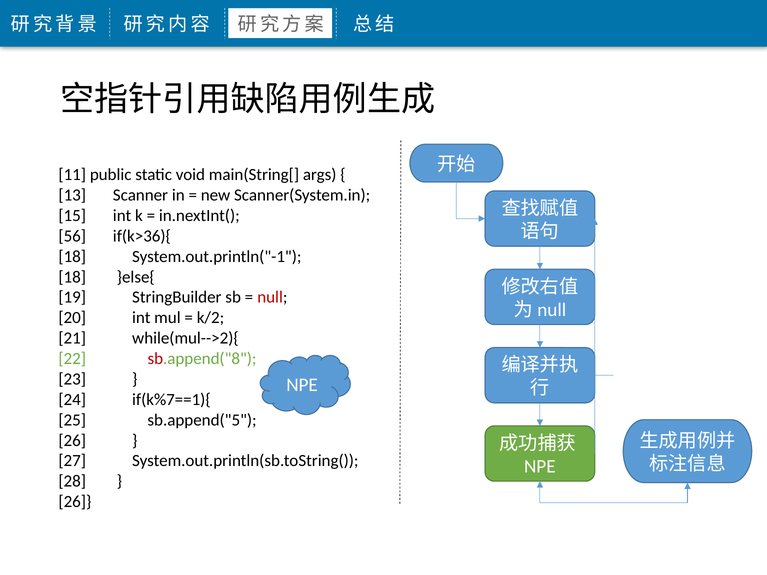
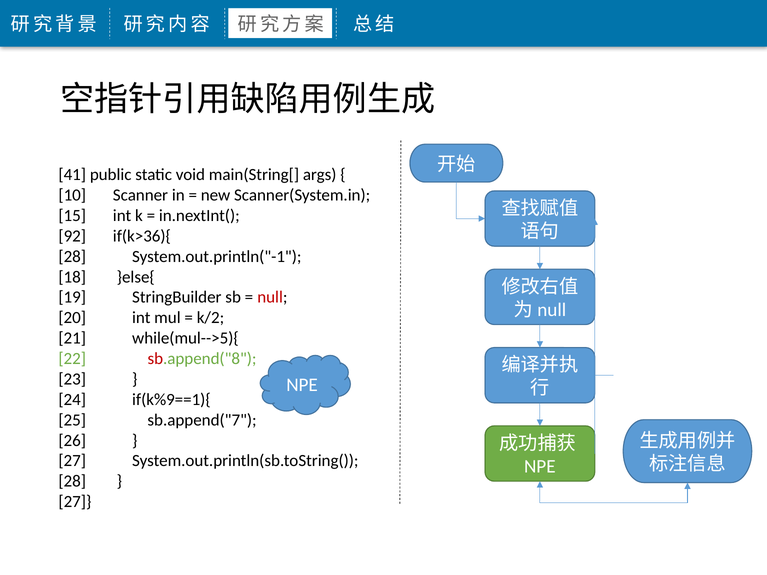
11: 11 -> 41 (72, 175)
13: 13 -> 10 (72, 195)
56: 56 -> 92 (72, 236)
18: 18 -> 28 (72, 257)
while(mul-->2){: while(mul-->2){ -> while(mul-->5){ (185, 338)
if(k%7==1){: if(k%7==1){ -> if(k%9==1){ (171, 400)
sb.append("5: sb.append("5 -> sb.append("7 (202, 420)
26: 26 -> 27 (75, 502)
